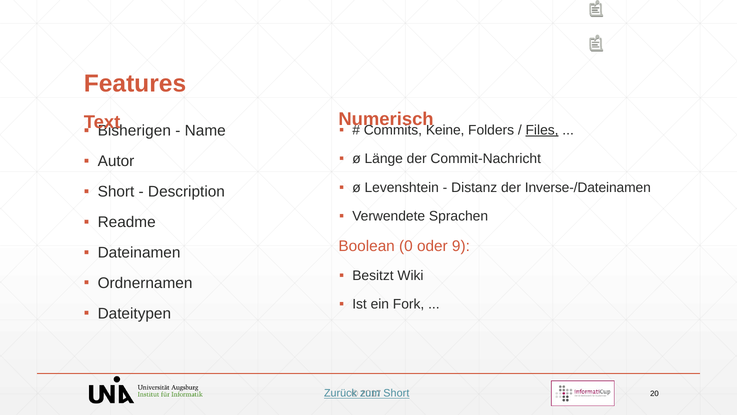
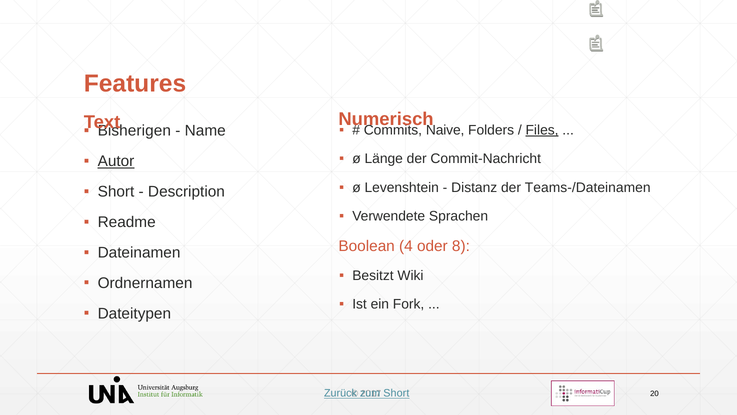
Keine: Keine -> Naive (445, 130)
Autor underline: none -> present (116, 161)
Inverse-/Dateinamen: Inverse-/Dateinamen -> Teams-/Dateinamen (588, 187)
0: 0 -> 4 (406, 246)
9: 9 -> 8 (461, 246)
